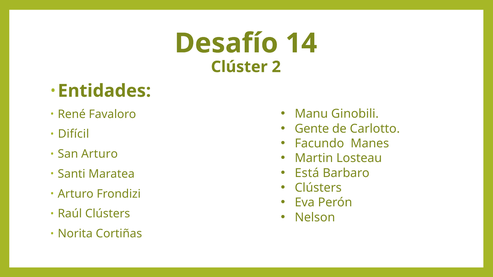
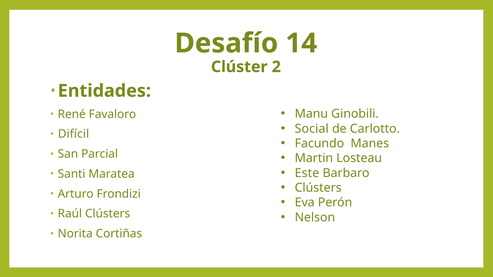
Gente: Gente -> Social (312, 129)
San Arturo: Arturo -> Parcial (100, 154)
Está: Está -> Este (307, 173)
